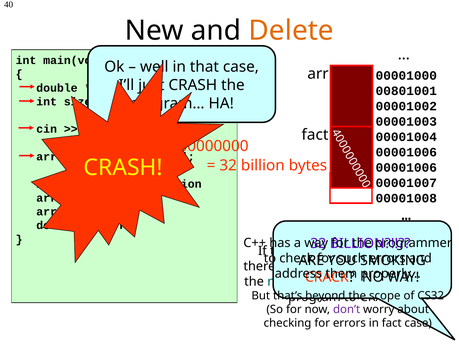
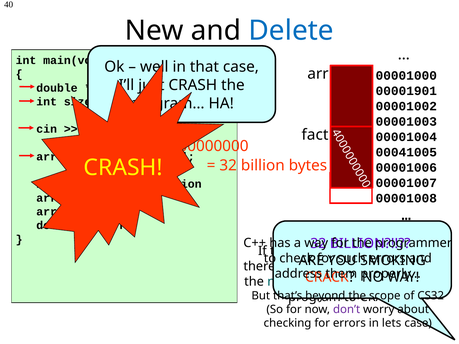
Delete colour: orange -> blue (291, 31)
00801001: 00801001 -> 00001901 (406, 91)
00001006: 00001006 -> 00041005 (406, 152)
in fact: fact -> lets (392, 323)
